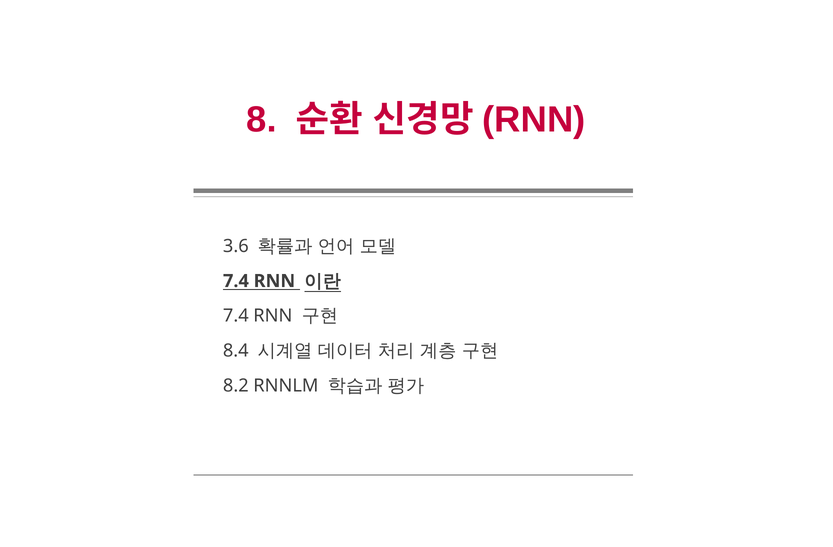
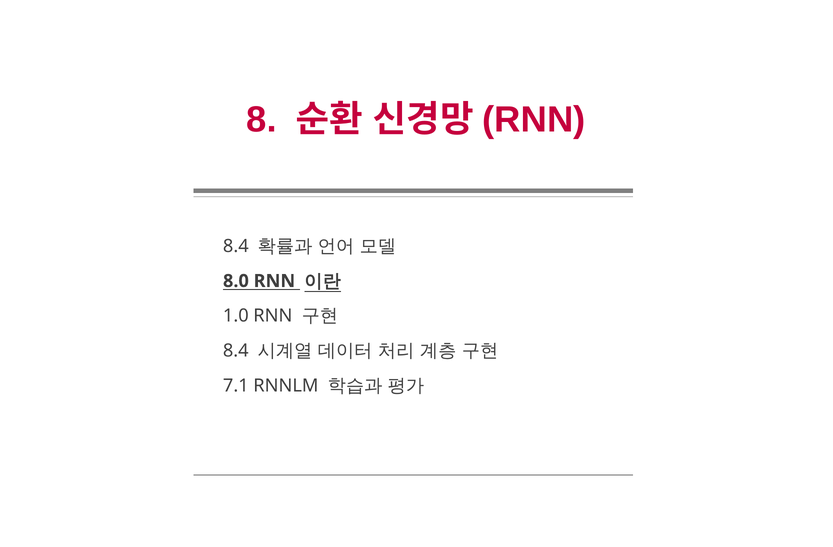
3.6: 3.6 -> 8.4 (236, 246)
7.4: 7.4 -> 8.0 (236, 281)
7.4: 7.4 -> 1.0 (236, 316)
8.2: 8.2 -> 7.1 (236, 386)
